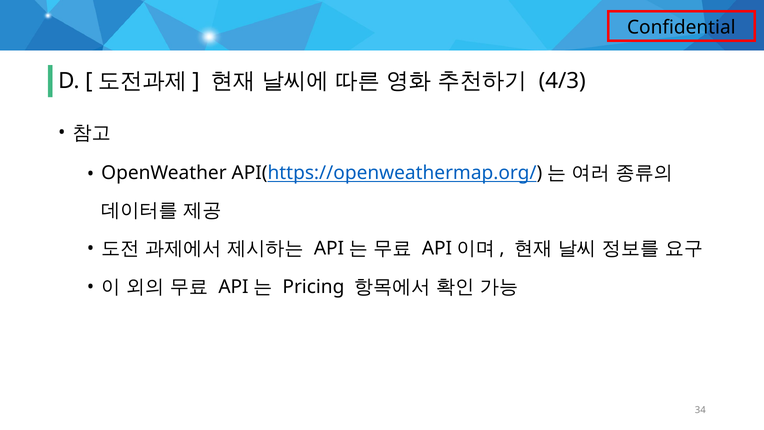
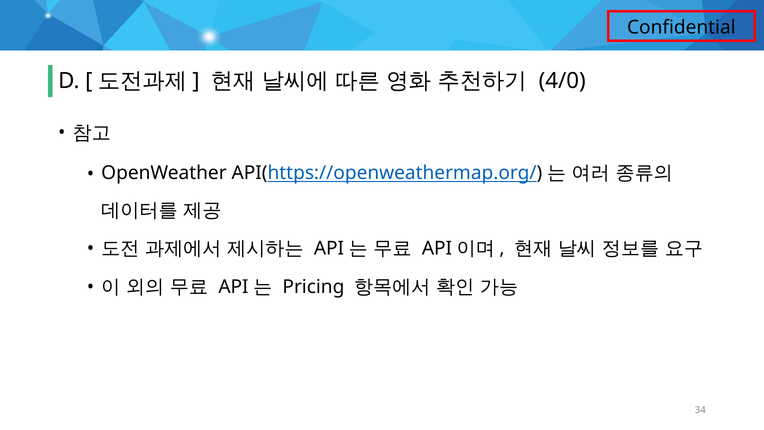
4/3: 4/3 -> 4/0 (562, 81)
